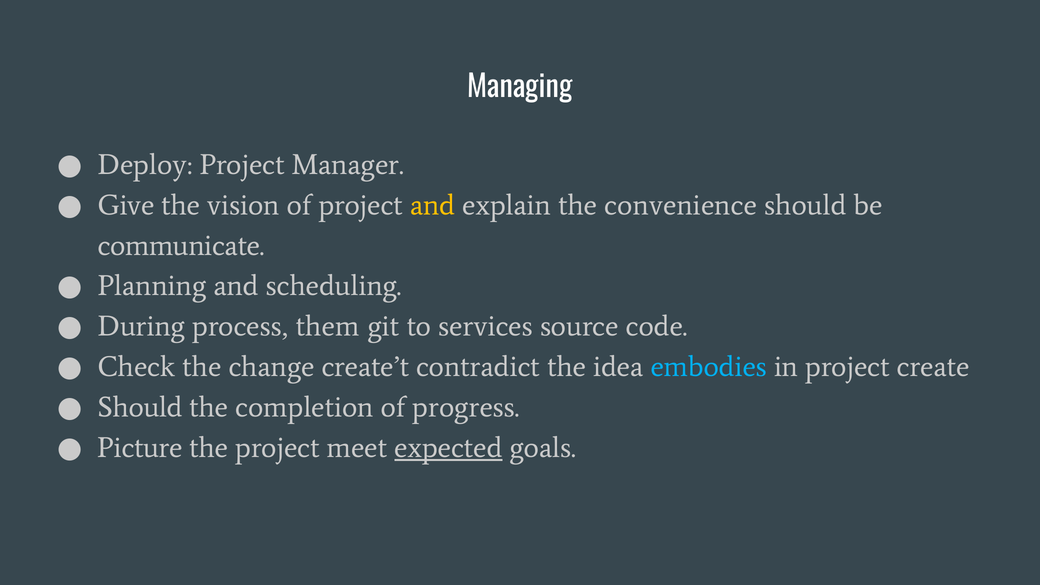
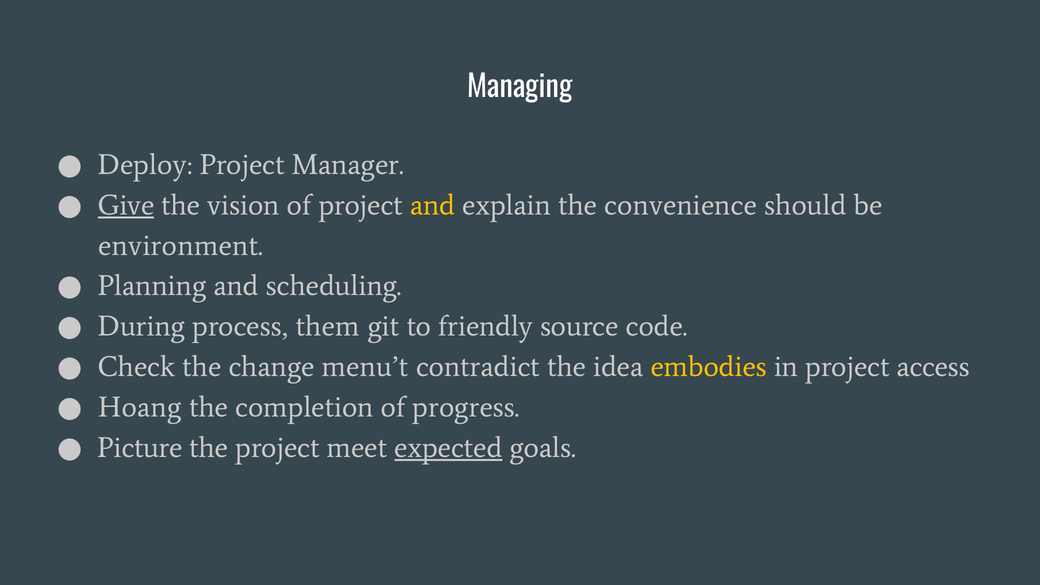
Give underline: none -> present (126, 205)
communicate: communicate -> environment (181, 246)
services: services -> friendly (486, 326)
create’t: create’t -> menu’t (365, 367)
embodies colour: light blue -> yellow (709, 367)
create: create -> access (933, 367)
Should: Should -> Hoang (140, 407)
